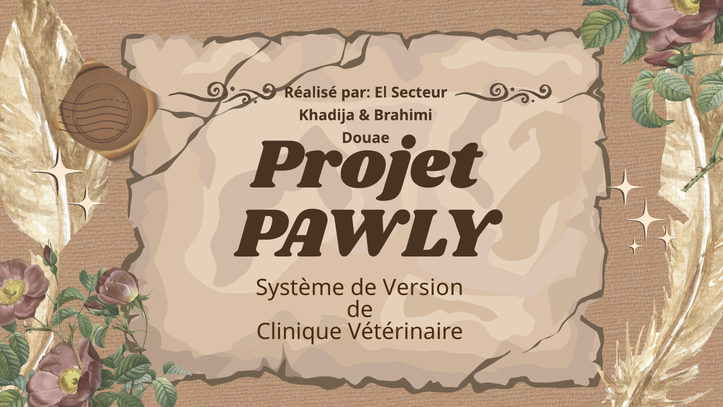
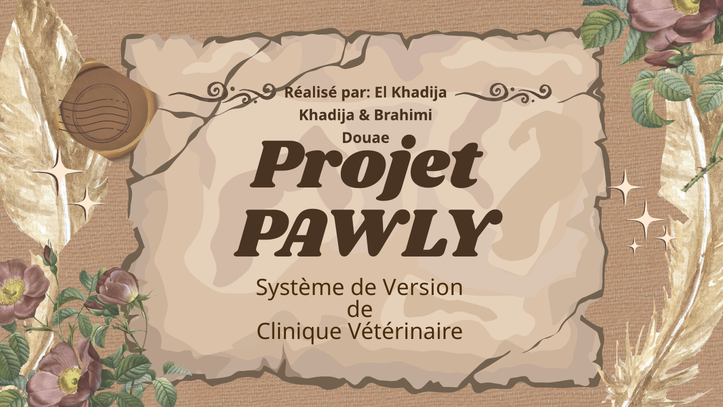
El Secteur: Secteur -> Khadija (419, 92)
